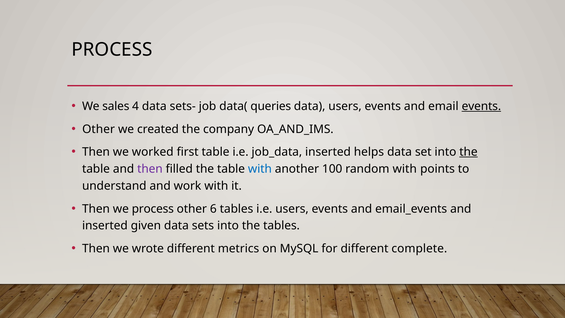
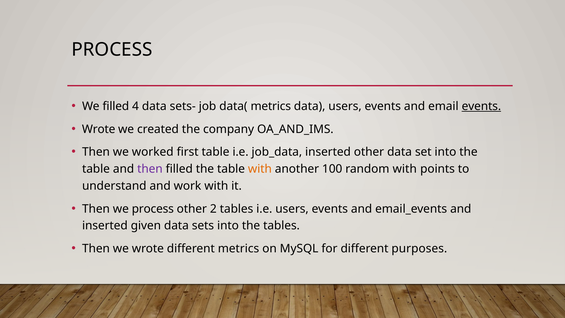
We sales: sales -> filled (116, 106)
data( queries: queries -> metrics (271, 106)
Other: Other -> Wrote (99, 129)
inserted helps: helps -> other (369, 152)
the underline: present -> none (468, 152)
with colour: blue -> orange (260, 169)
6: 6 -> 2 (213, 209)
complete: complete -> purposes (419, 248)
